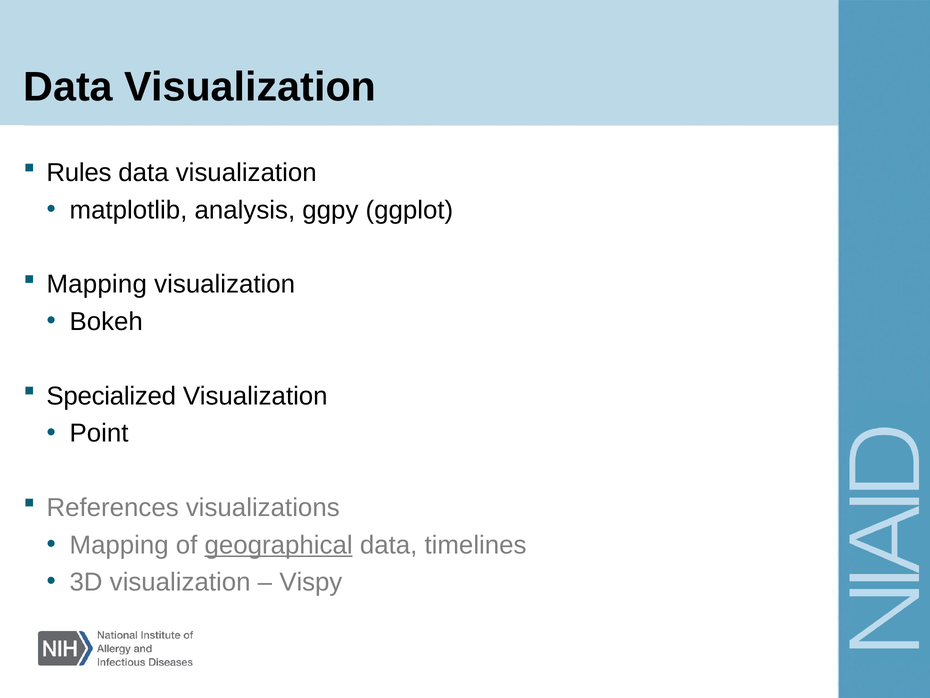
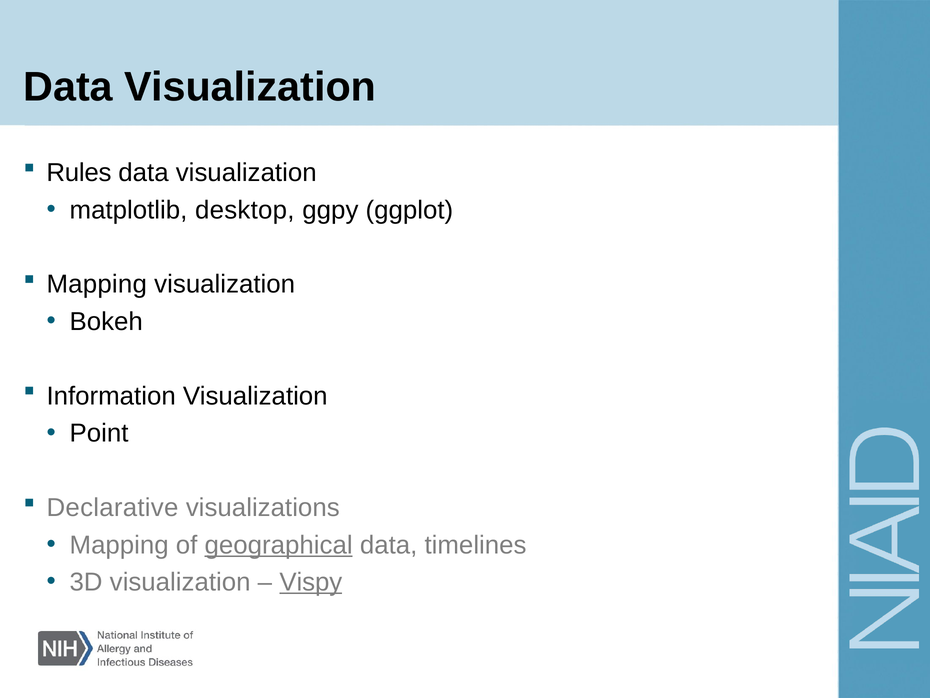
analysis: analysis -> desktop (245, 210)
Specialized: Specialized -> Information (111, 396)
References: References -> Declarative (112, 507)
Vispy underline: none -> present (311, 582)
